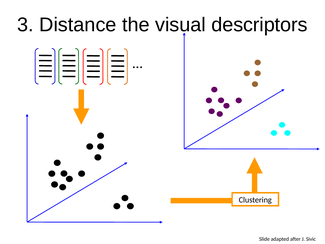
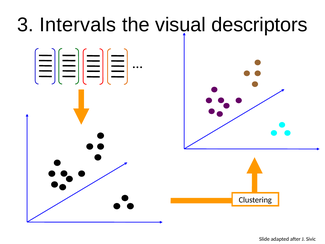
Distance: Distance -> Intervals (78, 25)
